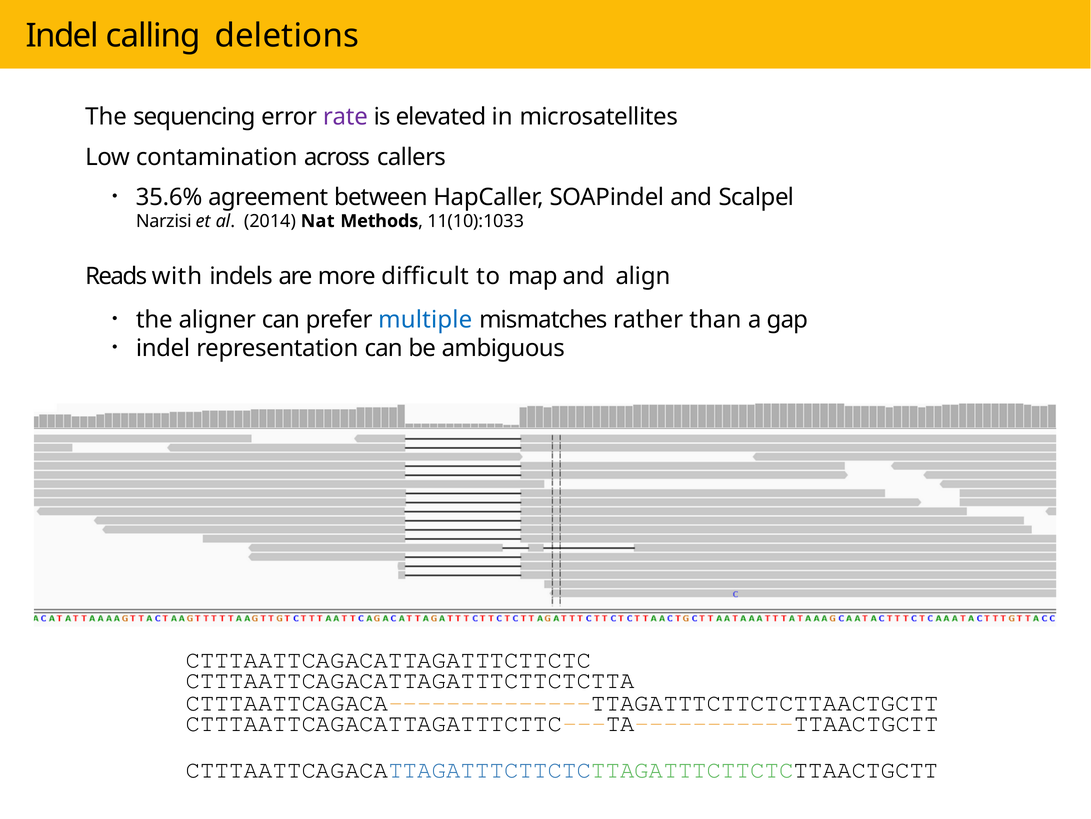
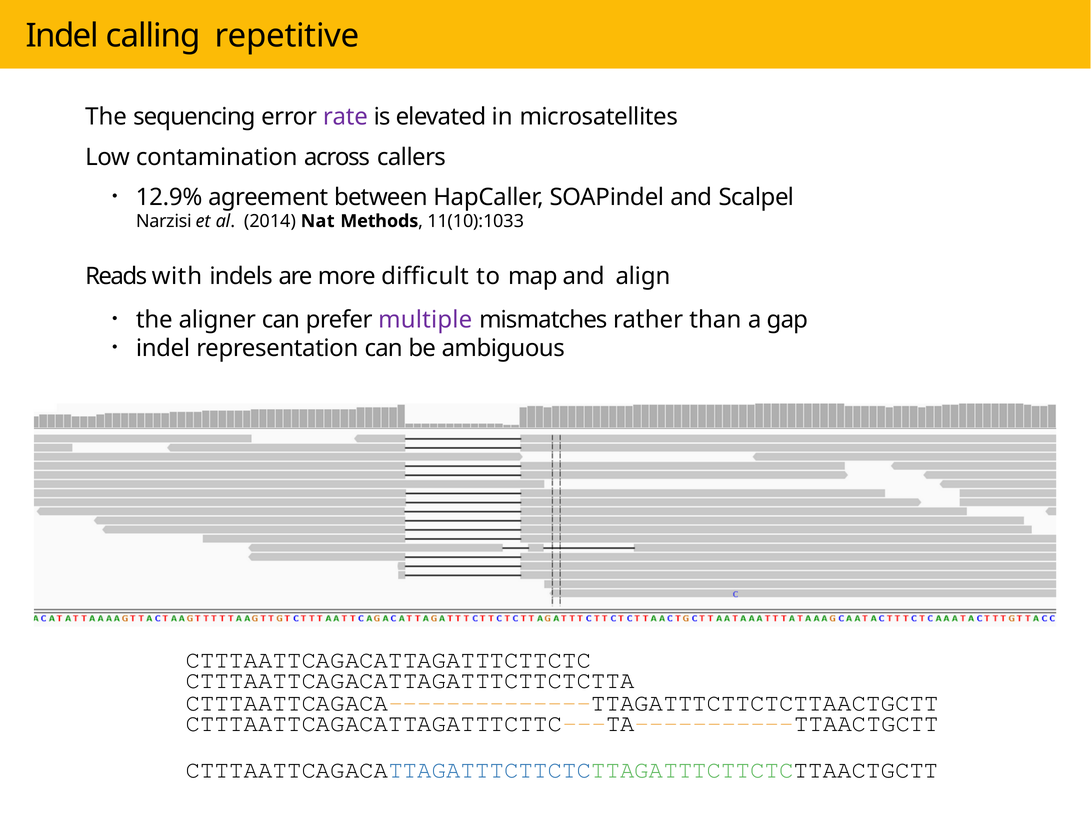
deletions: deletions -> repetitive (287, 36)
35.6%: 35.6% -> 12.9% (169, 197)
multiple colour: blue -> purple (425, 320)
